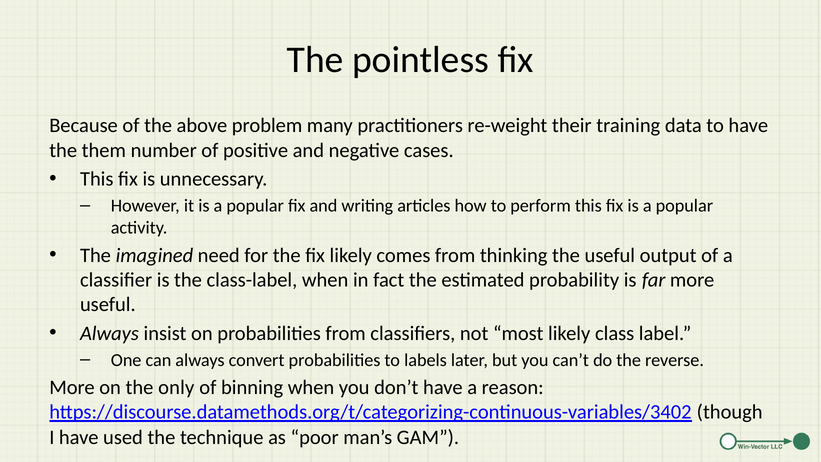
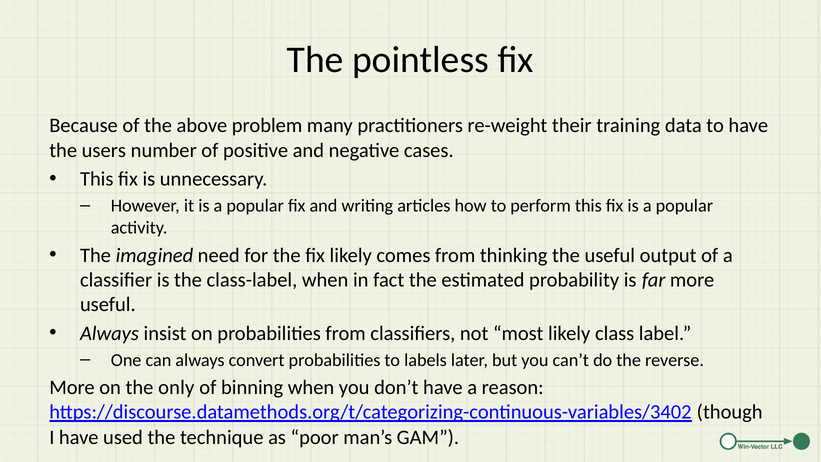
them: them -> users (104, 150)
